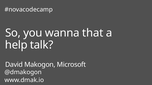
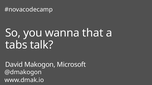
help: help -> tabs (16, 45)
